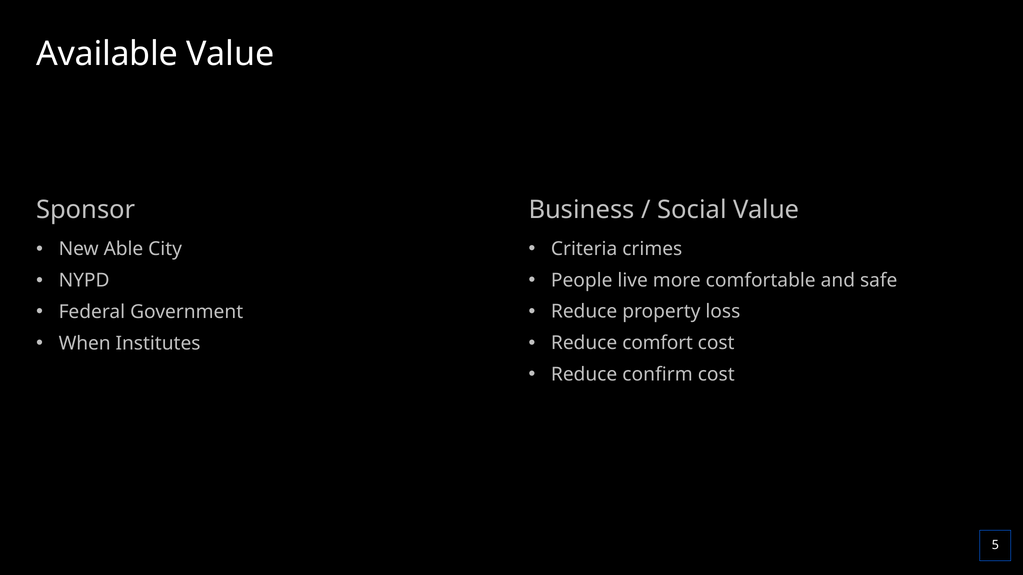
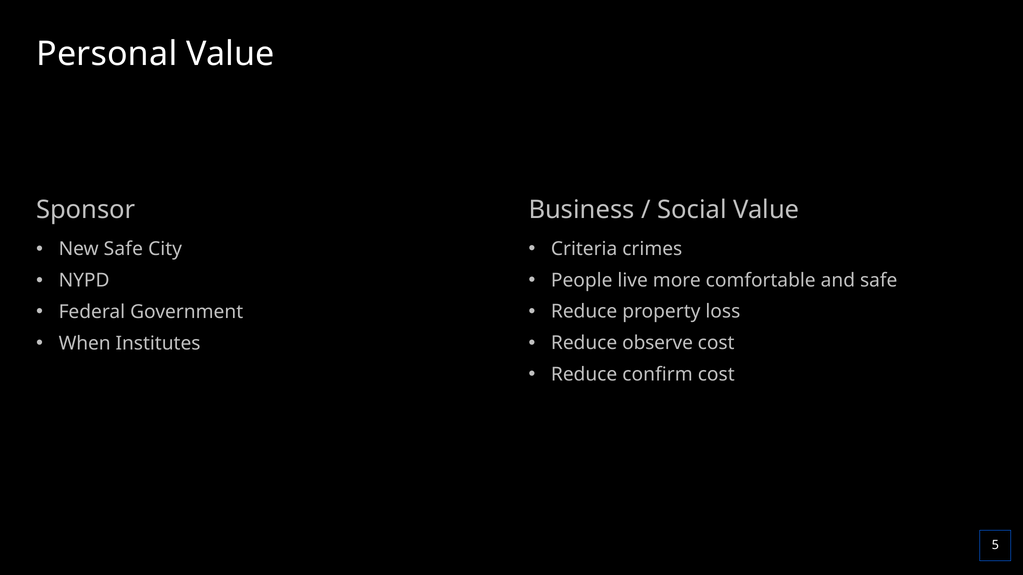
Available: Available -> Personal (107, 54)
New Able: Able -> Safe (123, 249)
comfort: comfort -> observe (658, 343)
